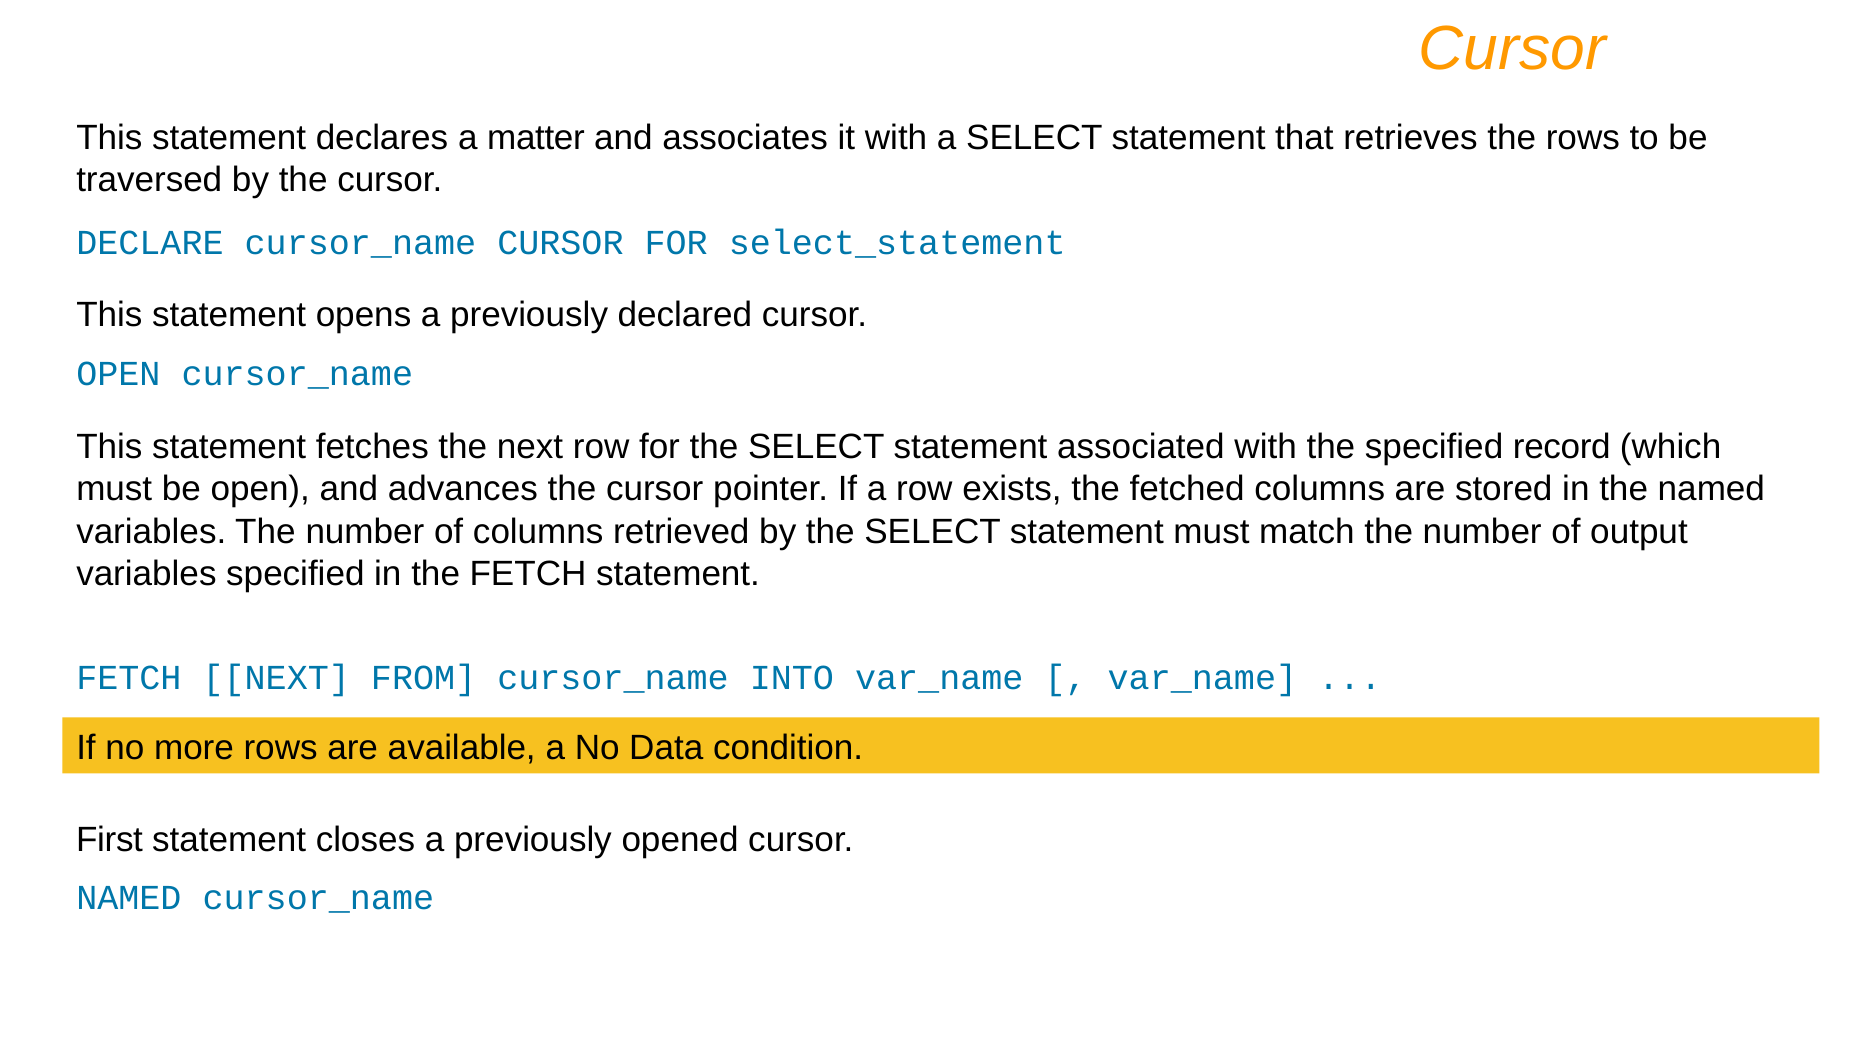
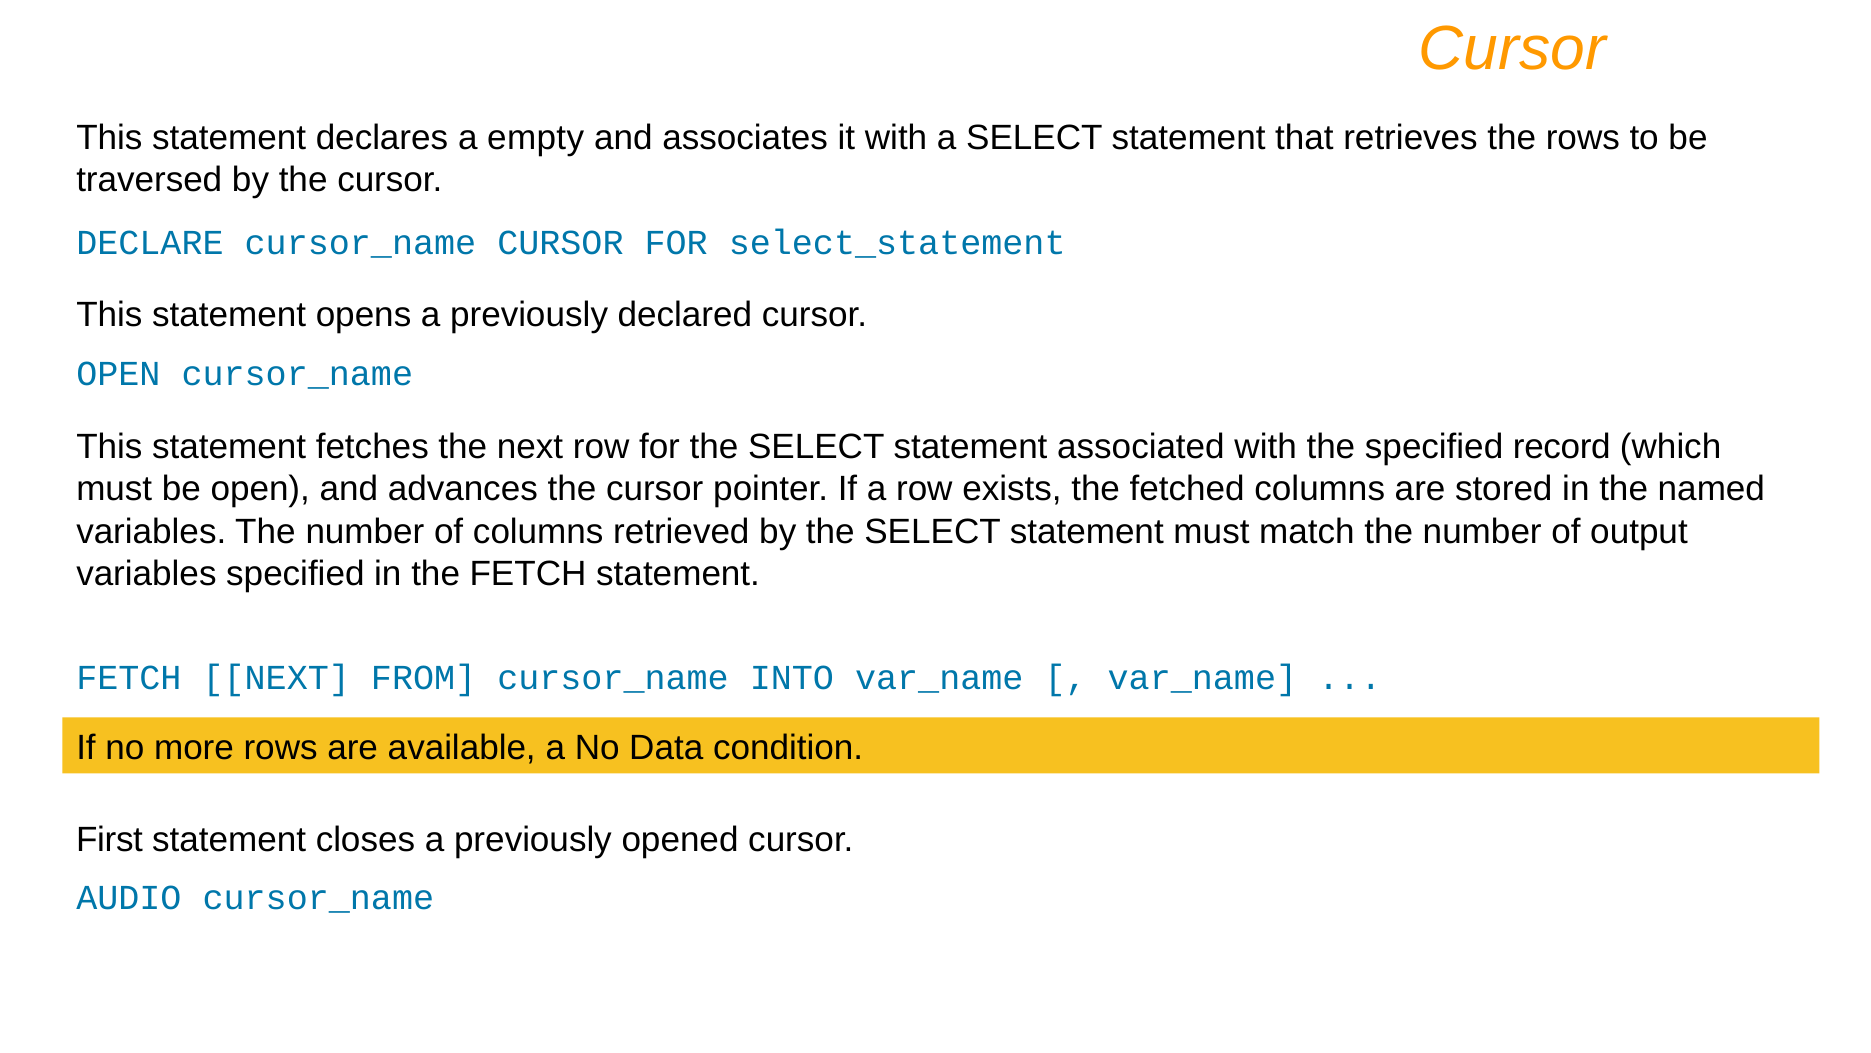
matter: matter -> empty (536, 138)
NAMED: NAMED -> AUDIO (129, 898)
